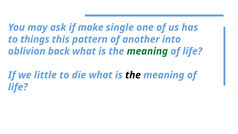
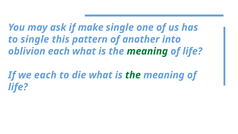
to things: things -> single (35, 39)
oblivion back: back -> each (59, 51)
we little: little -> each (45, 75)
the colour: black -> green (133, 75)
